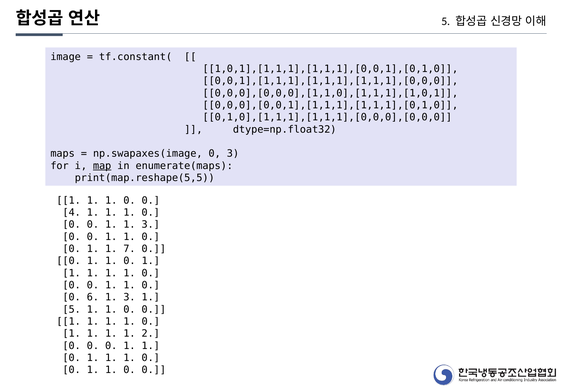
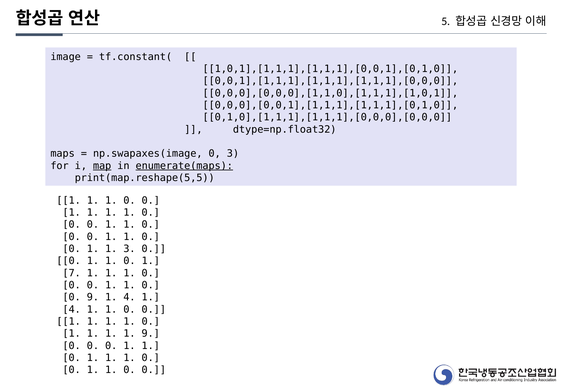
enumerate(maps underline: none -> present (184, 166)
4: 4 -> 1 (72, 213)
3: 3 -> 0 (151, 225)
1 7: 7 -> 3 (129, 249)
1: 1 -> 7 (72, 273)
0 6: 6 -> 9 (93, 297)
3: 3 -> 4 (129, 297)
5: 5 -> 4 (72, 309)
1 2: 2 -> 9 (151, 334)
